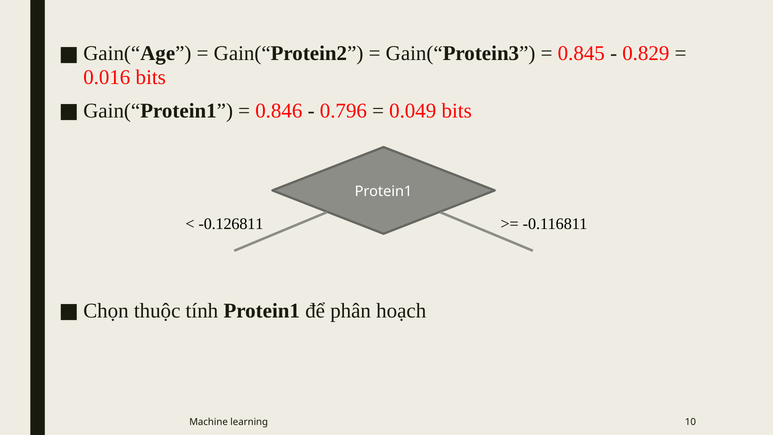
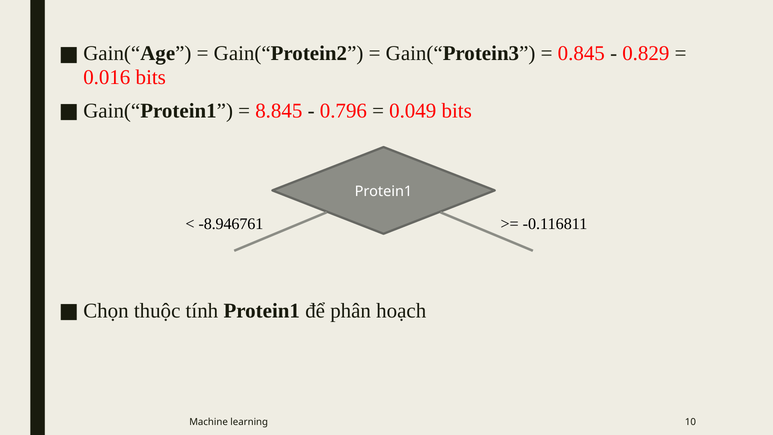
0.846: 0.846 -> 8.845 (279, 111)
-0.126811: -0.126811 -> -8.946761 (231, 224)
